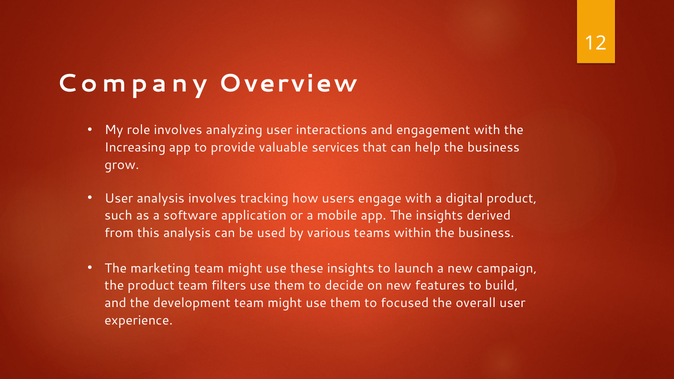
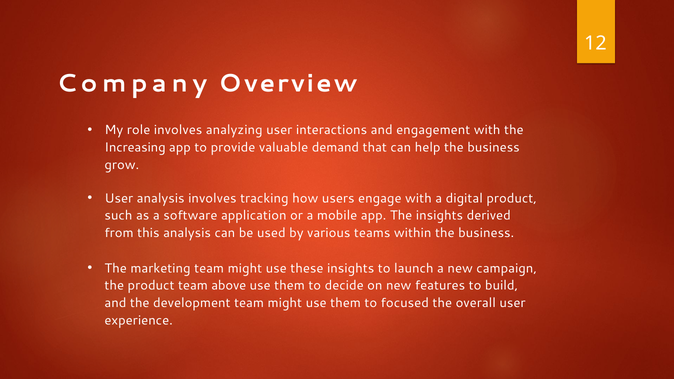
services: services -> demand (335, 147)
filters: filters -> above (229, 286)
